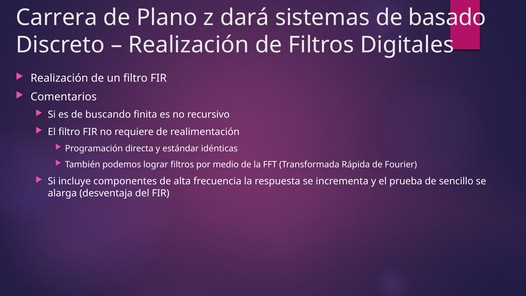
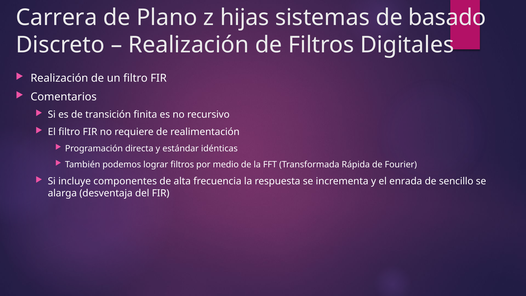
dará: dará -> hijas (245, 17)
buscando: buscando -> transición (108, 115)
prueba: prueba -> enrada (406, 181)
